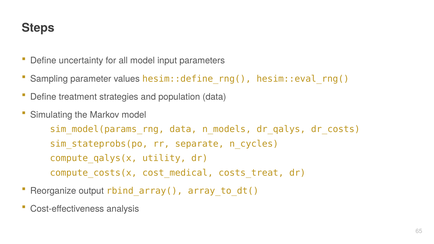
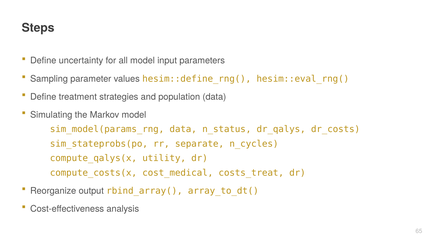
n_models: n_models -> n_status (227, 129)
